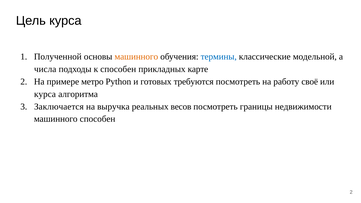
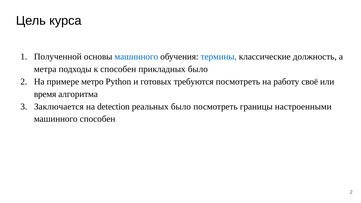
машинного colour: orange -> blue (136, 57)
модельной: модельной -> должность (315, 57)
числа: числа -> метра (45, 69)
прикладных карте: карте -> было (198, 69)
курса: курса -> время (45, 94)
выручка: выручка -> detection (113, 107)
реальных весов: весов -> было (181, 107)
недвижимости: недвижимости -> настроенными (303, 107)
